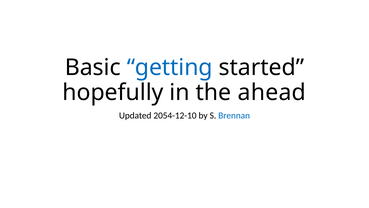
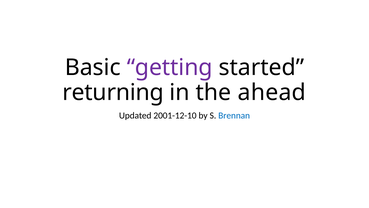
getting colour: blue -> purple (170, 67)
hopefully: hopefully -> returning (113, 92)
2054-12-10: 2054-12-10 -> 2001-12-10 (175, 115)
